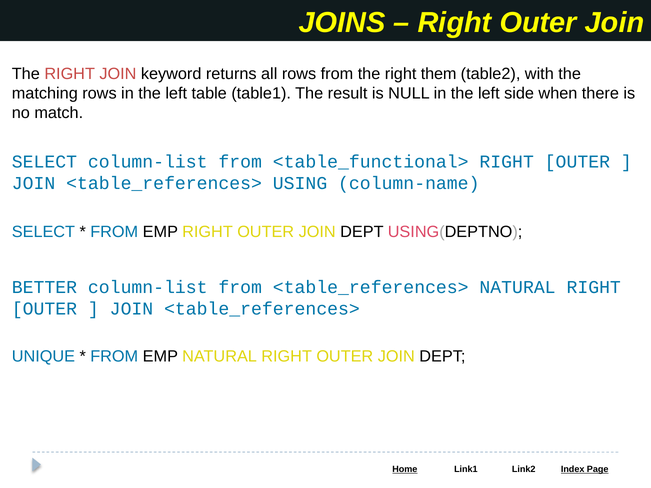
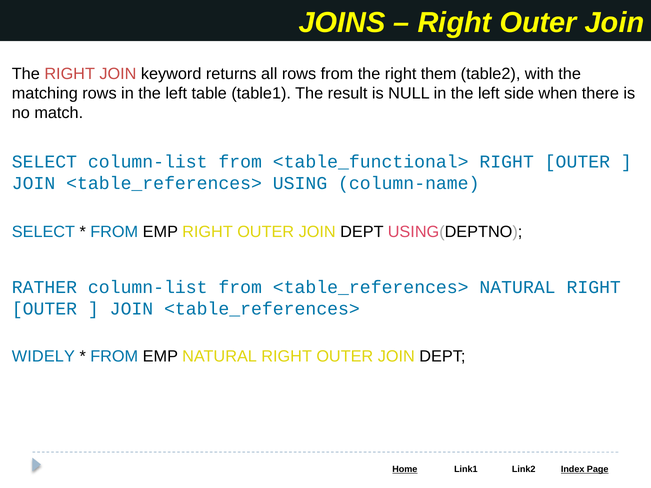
BETTER: BETTER -> RATHER (44, 287)
UNIQUE: UNIQUE -> WIDELY (43, 357)
